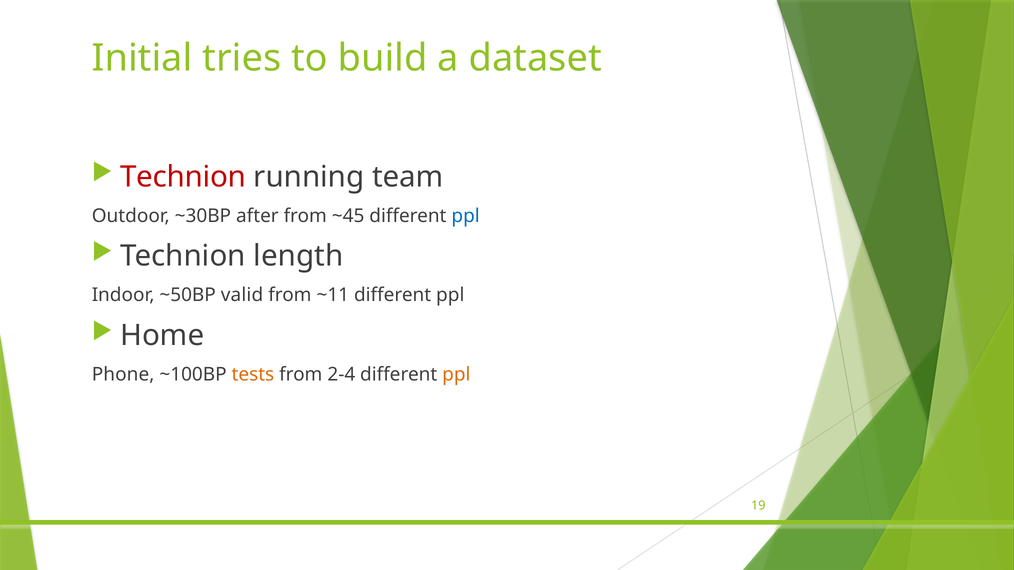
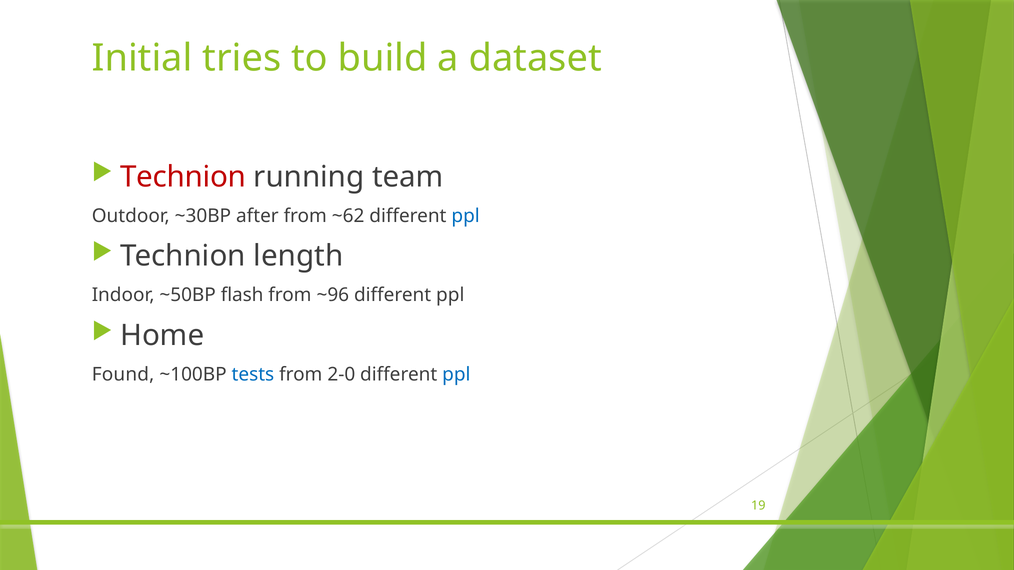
~45: ~45 -> ~62 (348, 216)
valid: valid -> flash (242, 295)
~11: ~11 -> ~96 (333, 295)
Phone: Phone -> Found (123, 375)
tests colour: orange -> blue (253, 375)
2-4: 2-4 -> 2-0 (341, 375)
ppl colour: orange -> blue (456, 375)
